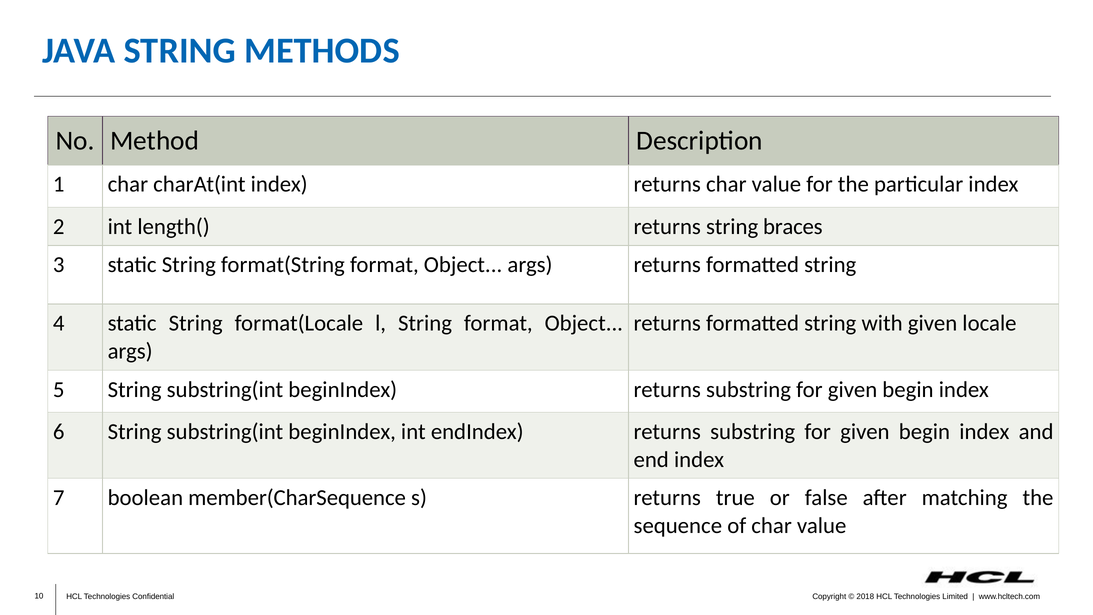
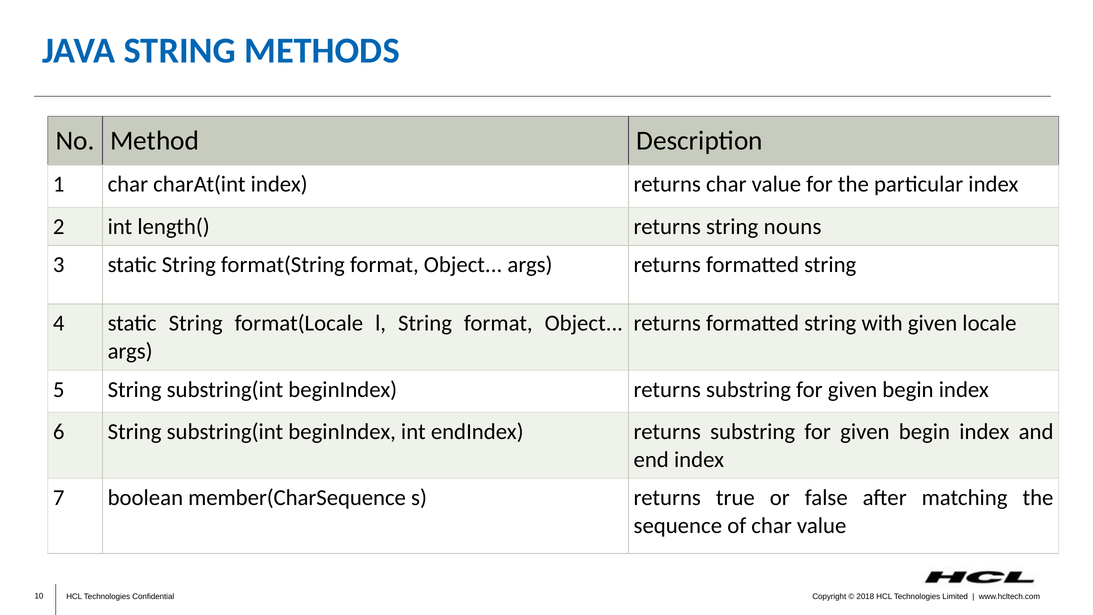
braces: braces -> nouns (793, 226)
